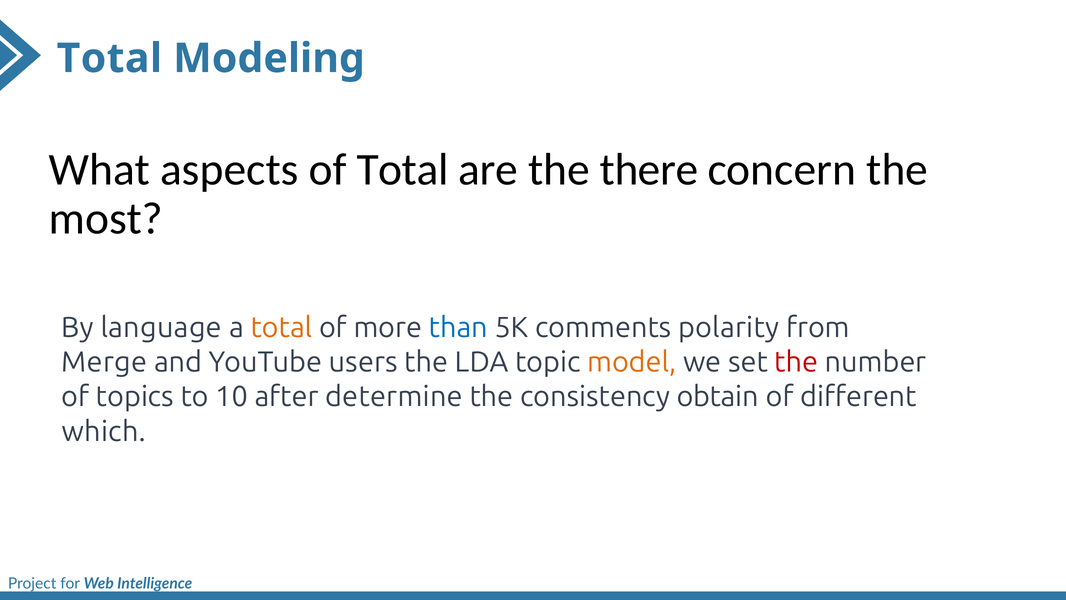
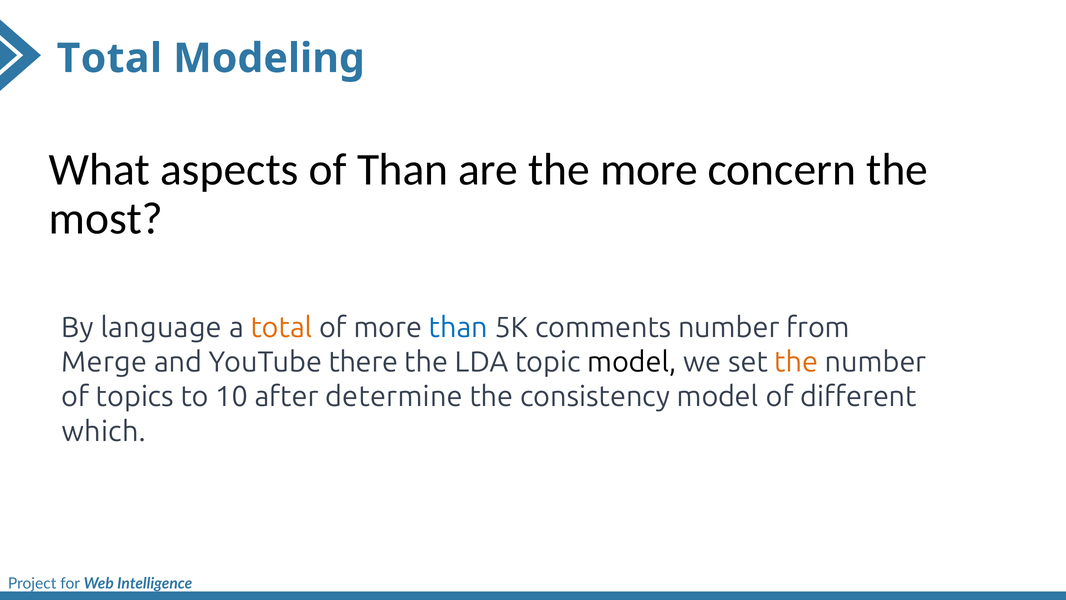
of Total: Total -> Than (403, 170)
the there: there -> more (649, 170)
comments polarity: polarity -> number (729, 327)
users: users -> there (363, 362)
model colour: orange -> black (632, 362)
the colour: red -> orange (796, 362)
consistency obtain: obtain -> model (718, 397)
